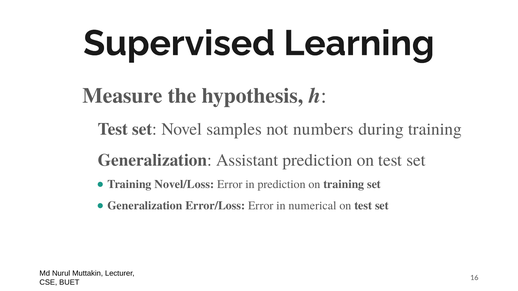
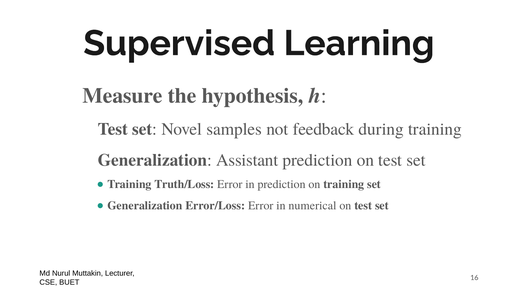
numbers: numbers -> feedback (323, 129)
Novel/Loss: Novel/Loss -> Truth/Loss (184, 184)
